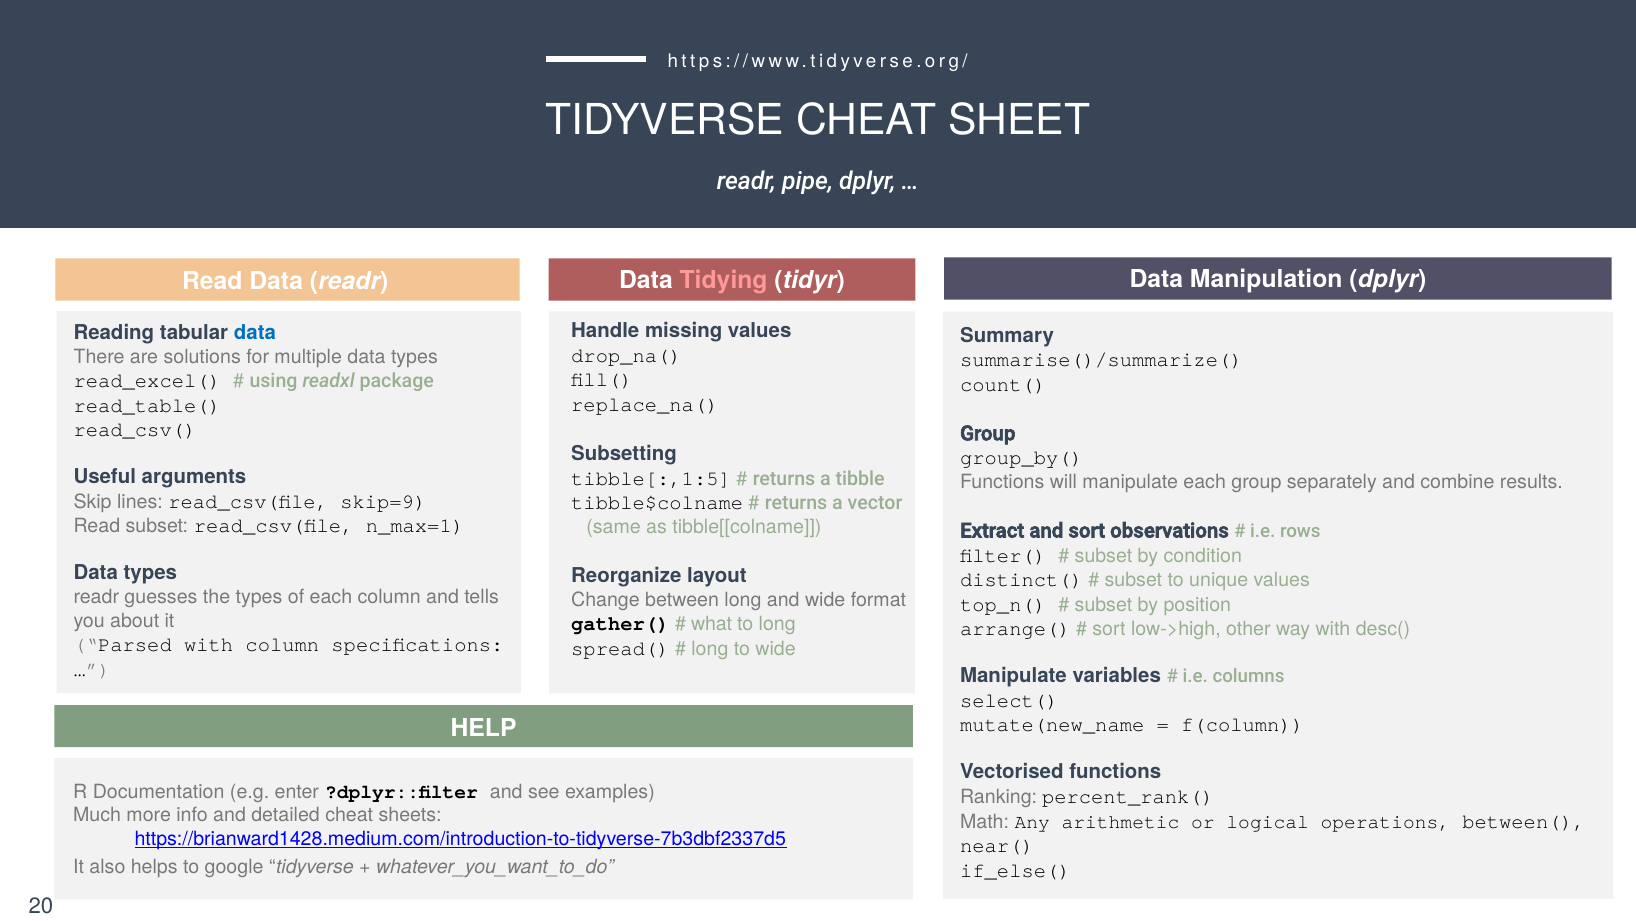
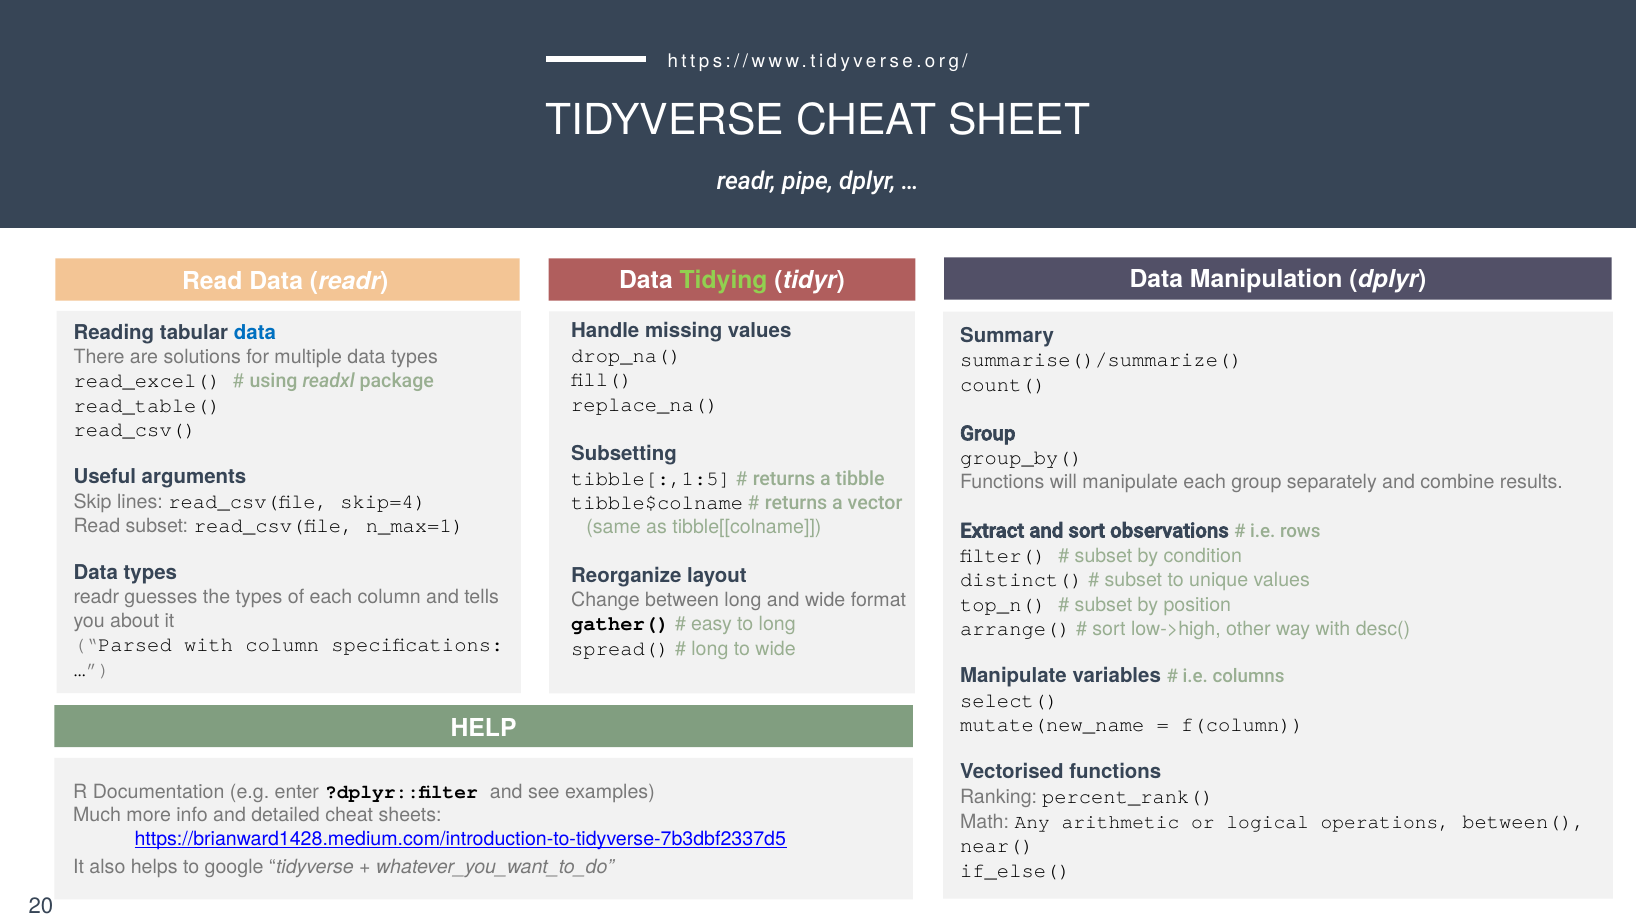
Tidying colour: pink -> light green (724, 280)
skip=9: skip=9 -> skip=4 (383, 501)
what: what -> easy (712, 624)
